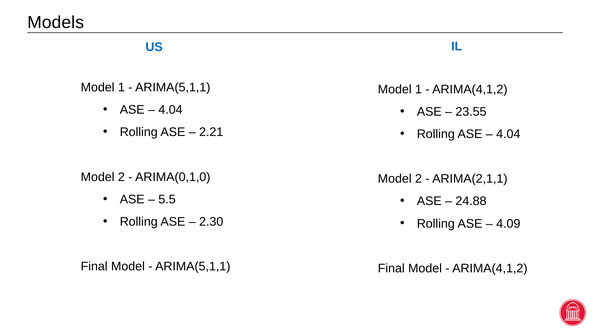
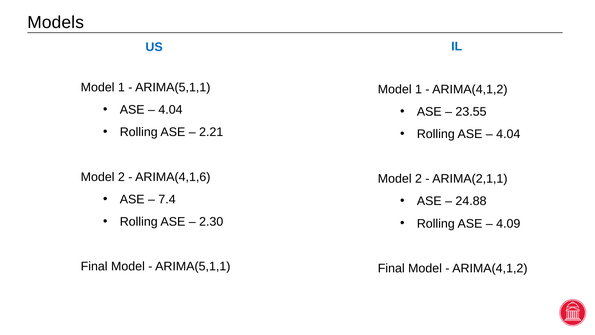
ARIMA(0,1,0: ARIMA(0,1,0 -> ARIMA(4,1,6 (173, 177)
5.5: 5.5 -> 7.4 (167, 199)
